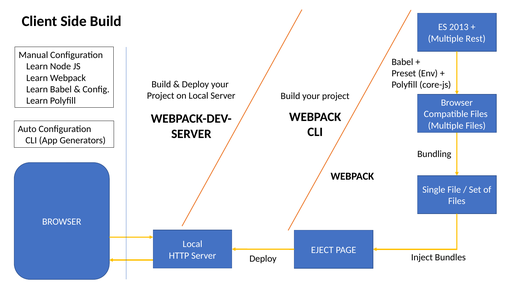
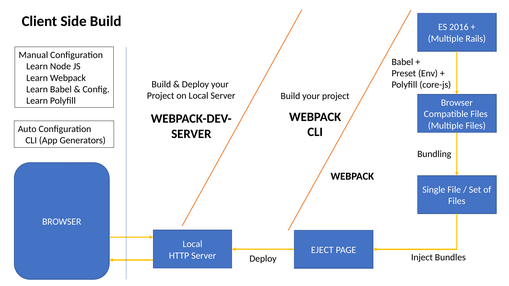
2013: 2013 -> 2016 (459, 27)
Rest: Rest -> Rails (476, 39)
